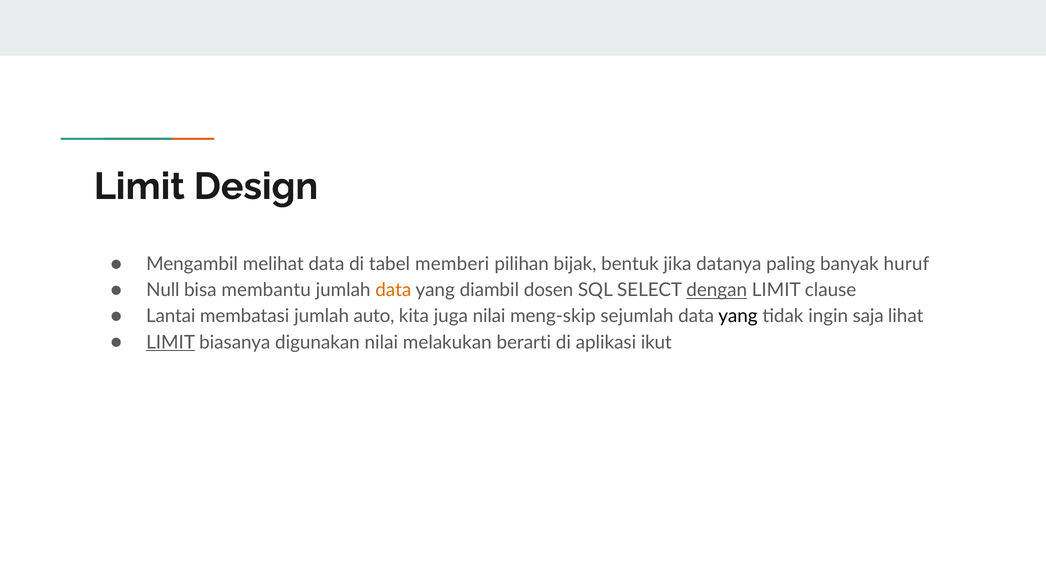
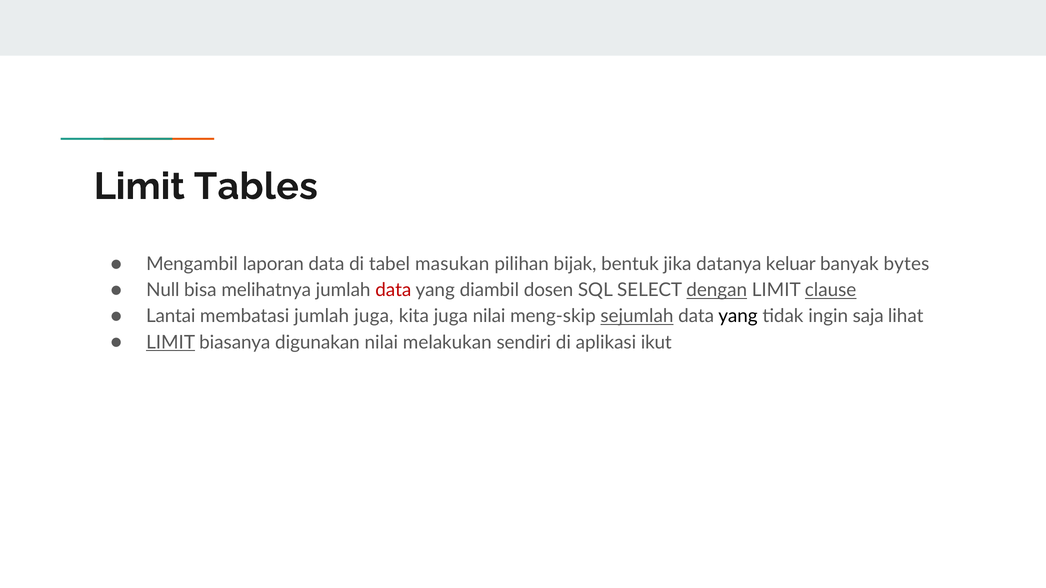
Design: Design -> Tables (256, 187)
melihat: melihat -> laporan (273, 264)
memberi: memberi -> masukan (452, 264)
paling: paling -> keluar (791, 264)
huruf: huruf -> bytes (906, 264)
membantu: membantu -> melihatnya (266, 290)
data colour: orange -> red (393, 290)
clause underline: none -> present (831, 290)
jumlah auto: auto -> juga (374, 316)
sejumlah underline: none -> present (637, 316)
berarti: berarti -> sendiri (524, 343)
